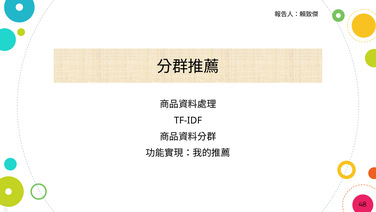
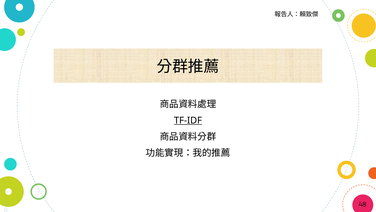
TF-IDF underline: none -> present (188, 120)
